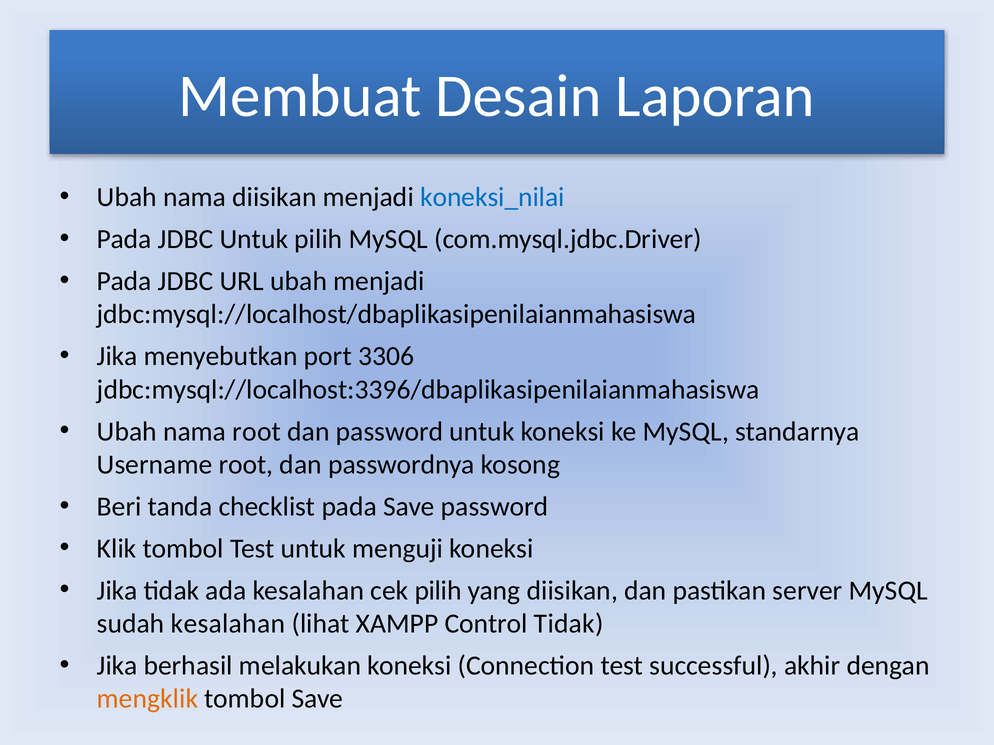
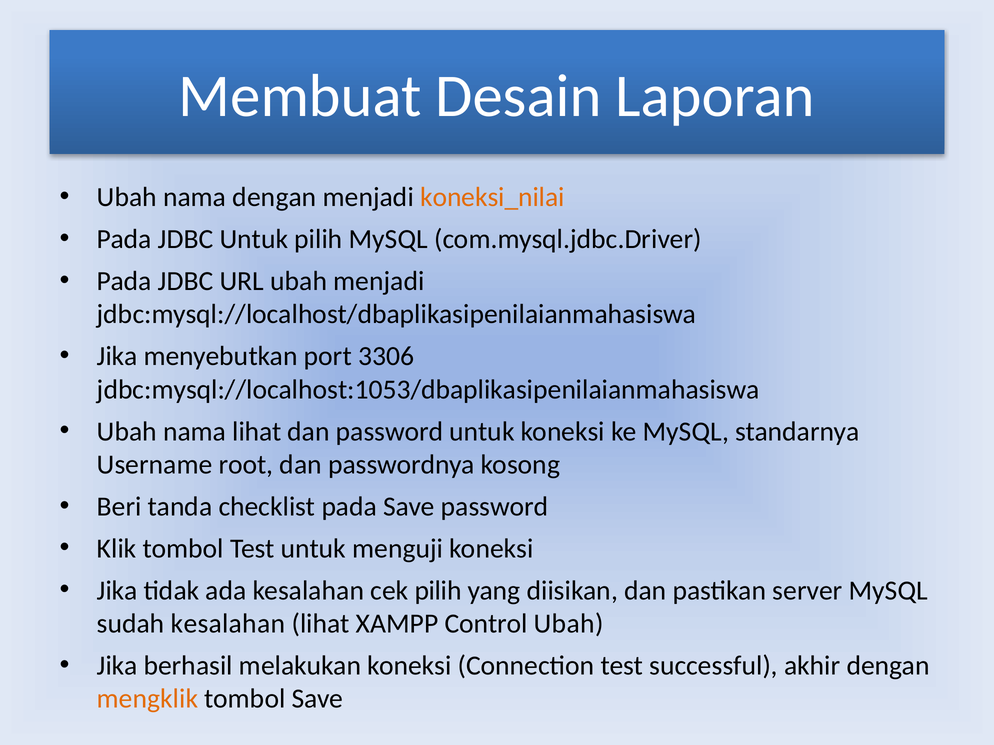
nama diisikan: diisikan -> dengan (274, 197)
koneksi_nilai colour: blue -> orange (492, 197)
jdbc:mysql://localhost:3396/dbaplikasipenilaianmahasiswa: jdbc:mysql://localhost:3396/dbaplikasipenilaianmahasiswa -> jdbc:mysql://localhost:1053/dbaplikasipenilaianmahasiswa (428, 390)
nama root: root -> lihat (257, 432)
Control Tidak: Tidak -> Ubah (569, 624)
